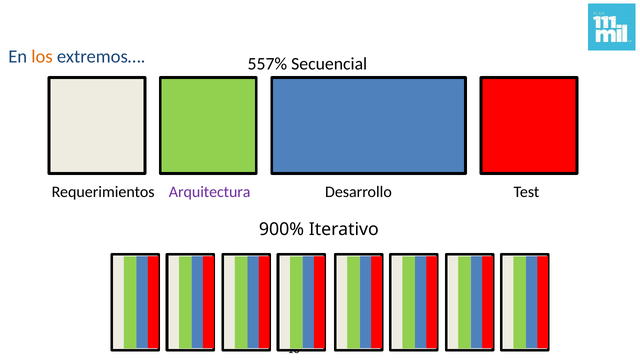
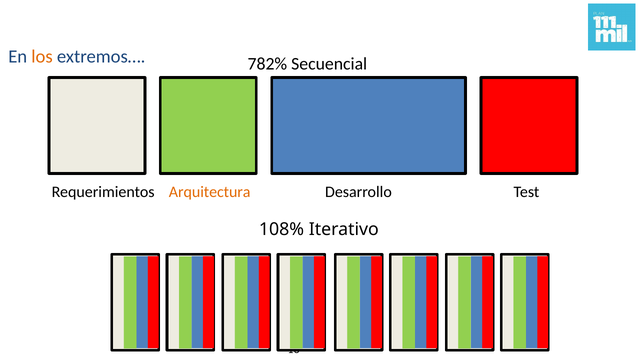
557%: 557% -> 782% (267, 64)
Arquitectura colour: purple -> orange (210, 192)
900%: 900% -> 108% (282, 230)
